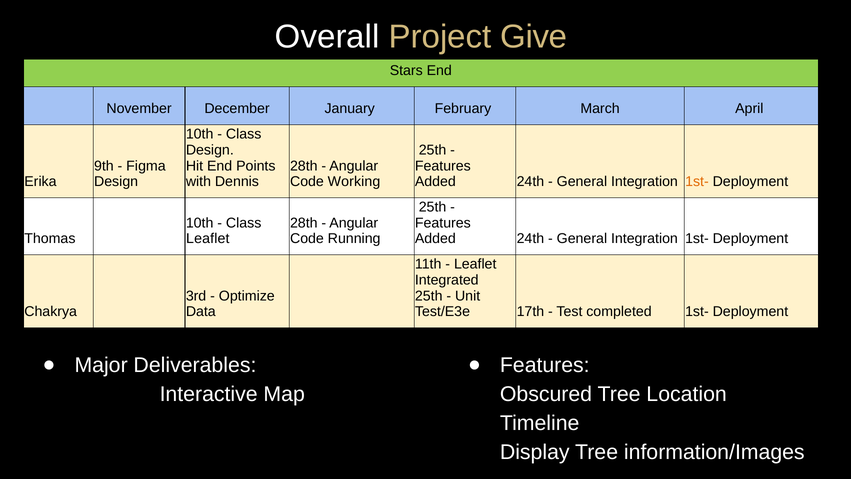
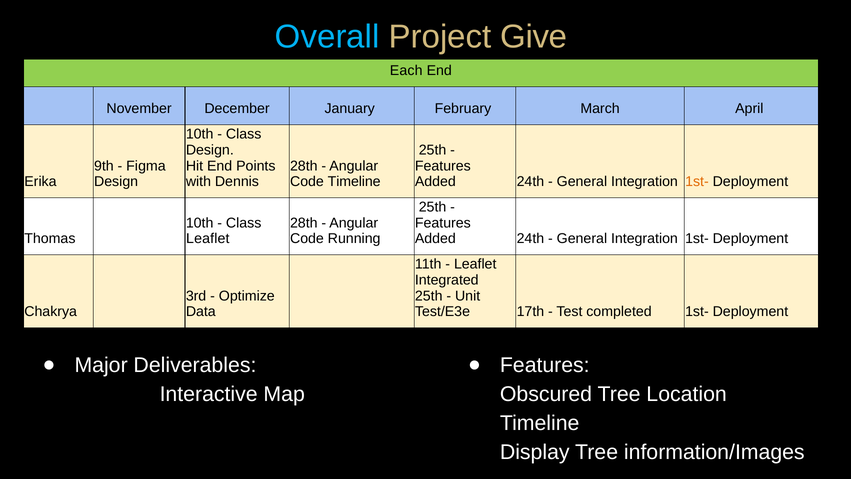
Overall colour: white -> light blue (327, 37)
Stars: Stars -> Each (406, 71)
Code Working: Working -> Timeline (354, 182)
